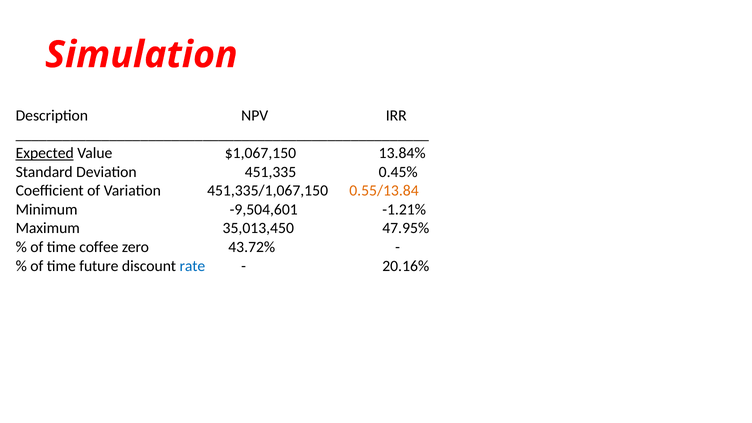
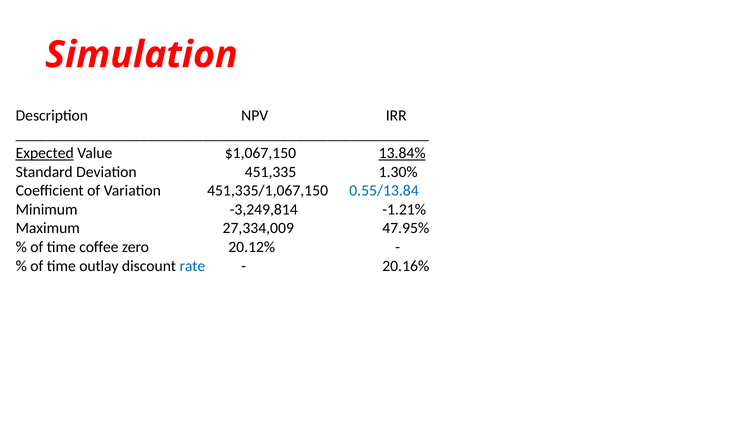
13.84% underline: none -> present (402, 153)
0.45%: 0.45% -> 1.30% (398, 172)
0.55/13.84 colour: orange -> blue (384, 191)
-9,504,601: -9,504,601 -> -3,249,814 (264, 210)
35,013,450: 35,013,450 -> 27,334,009 (258, 228)
43.72%: 43.72% -> 20.12% (252, 247)
future: future -> outlay (99, 266)
